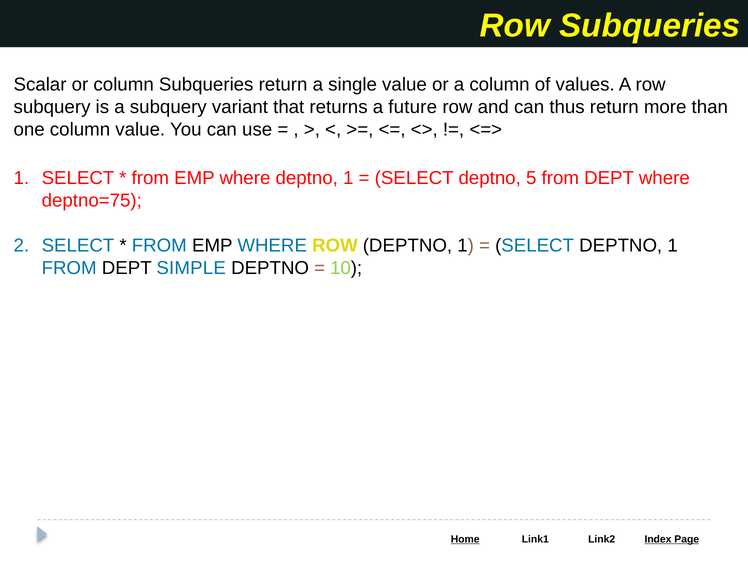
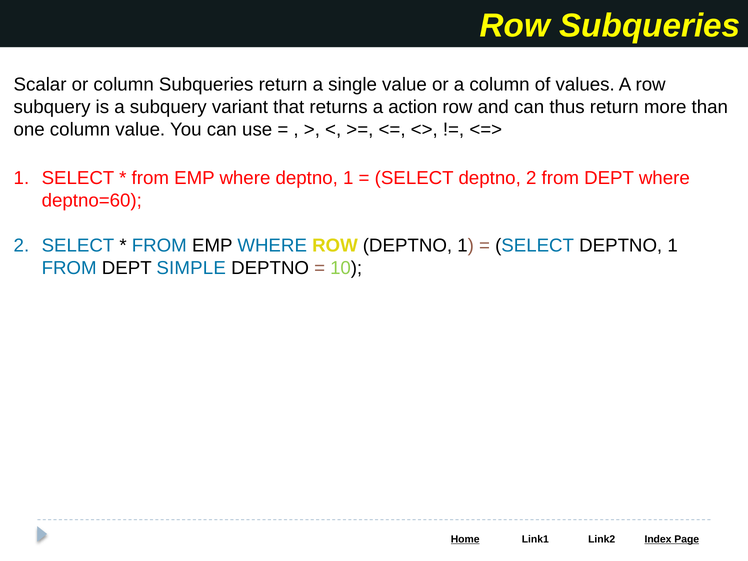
future: future -> action (413, 107)
deptno 5: 5 -> 2 (531, 178)
deptno=75: deptno=75 -> deptno=60 (92, 201)
